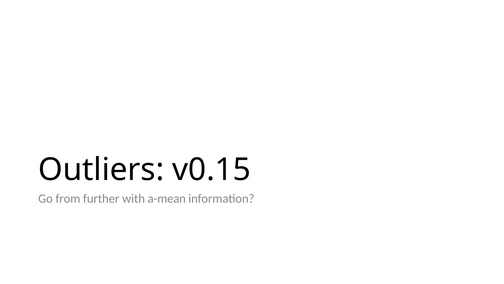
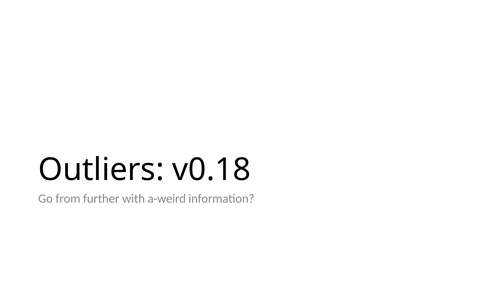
v0.15: v0.15 -> v0.18 (212, 169)
a-mean: a-mean -> a-weird (167, 198)
